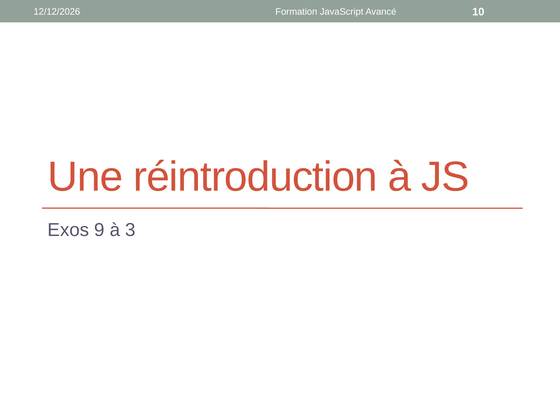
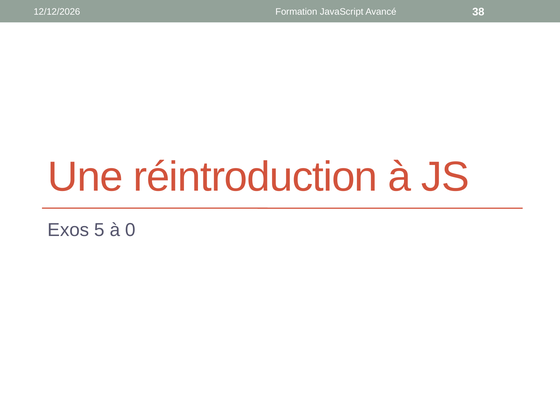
10: 10 -> 38 (478, 12)
9: 9 -> 5 (99, 230)
3: 3 -> 0 (131, 230)
